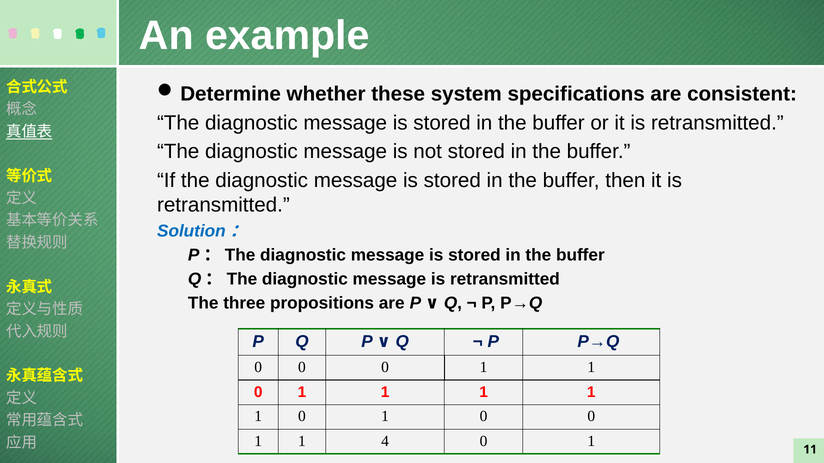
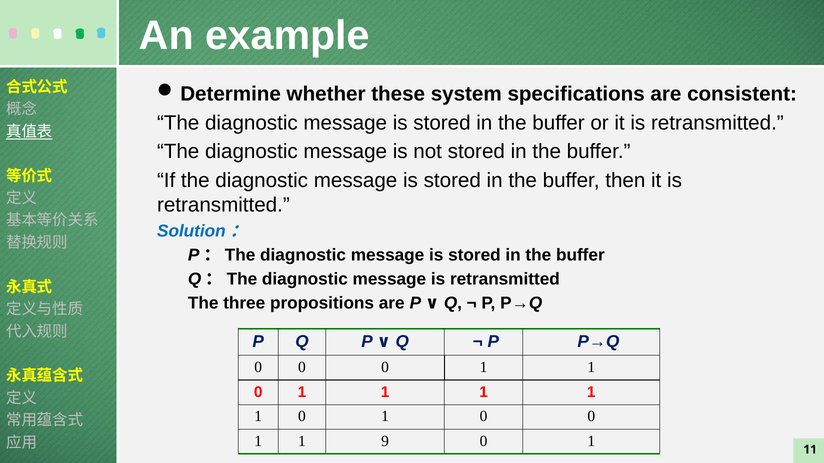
4: 4 -> 9 (385, 442)
